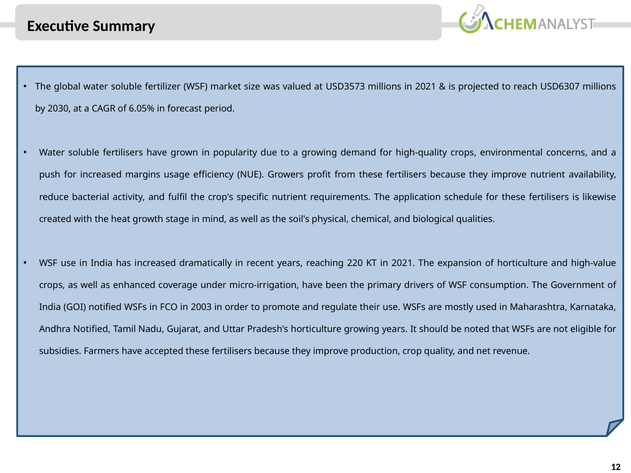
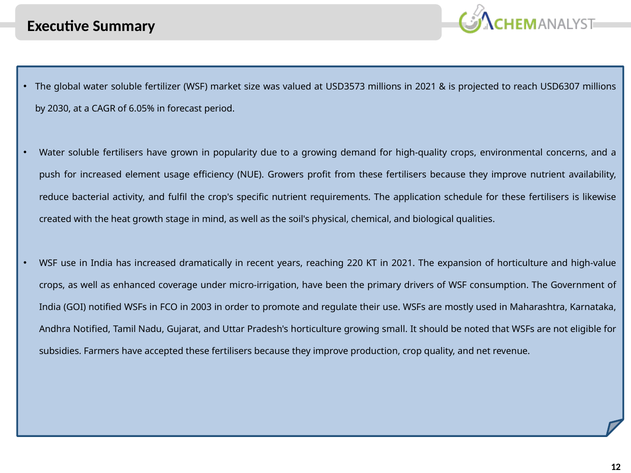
margins: margins -> element (143, 175)
growing years: years -> small (395, 329)
